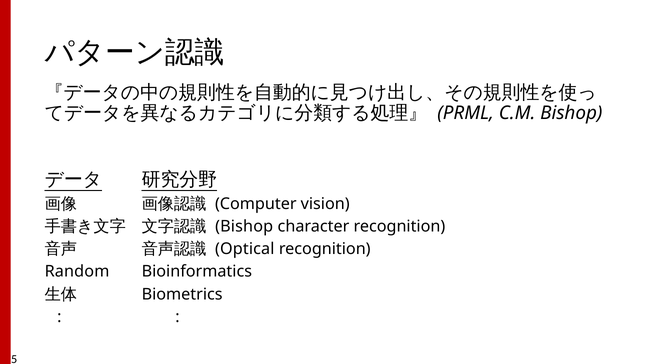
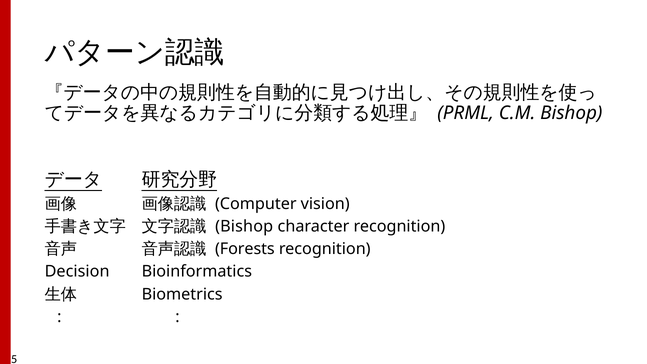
Optical: Optical -> Forests (245, 249)
Random: Random -> Decision (77, 272)
